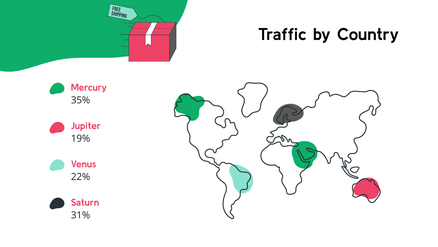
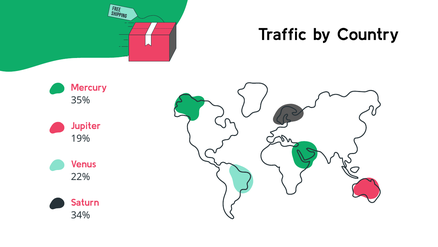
31%: 31% -> 34% (81, 215)
